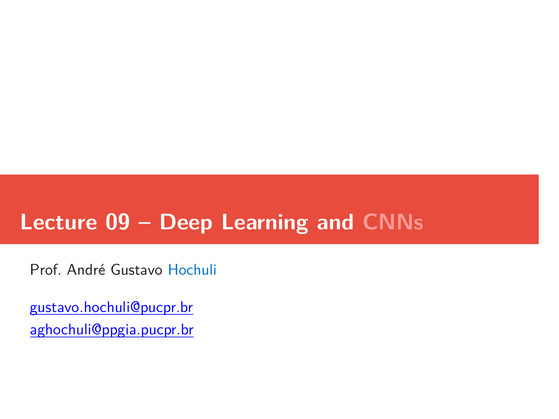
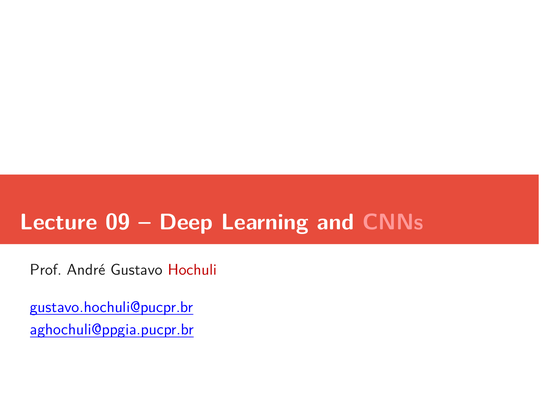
Hochuli colour: blue -> red (192, 270)
